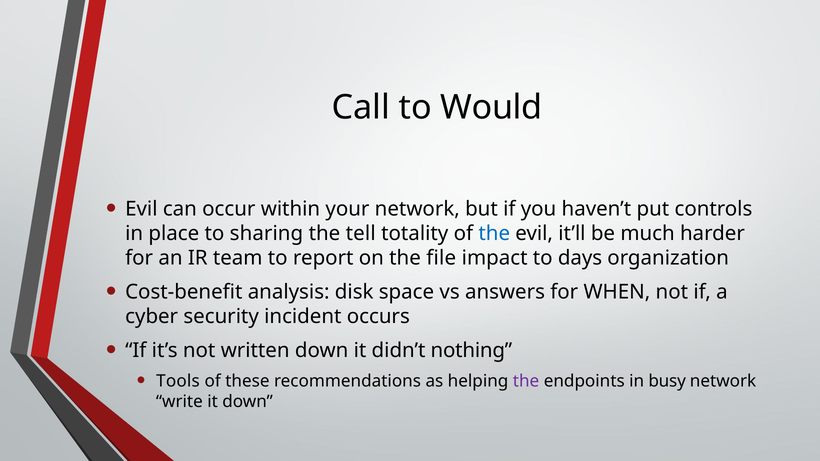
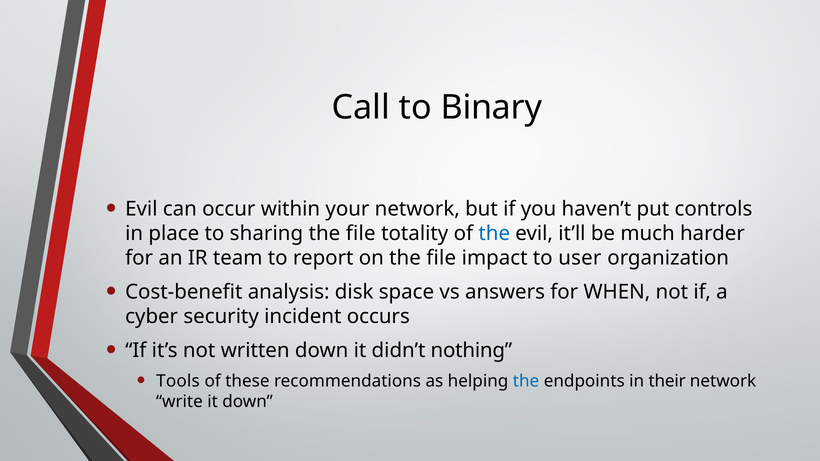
Would: Would -> Binary (491, 107)
tell: tell -> file (361, 234)
days: days -> user (580, 258)
the colour: purple -> blue (526, 381)
busy: busy -> their (667, 381)
